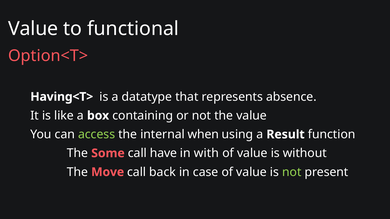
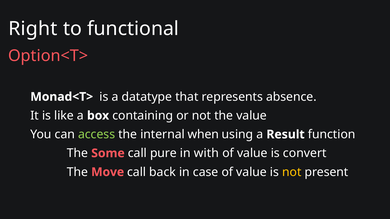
Value: Value -> Right (33, 29)
Having<T>: Having<T> -> Monad<T> (62, 97)
have: have -> pure (163, 153)
without: without -> convert (305, 153)
not colour: light green -> yellow (292, 172)
